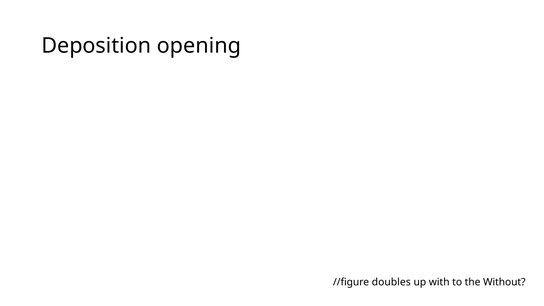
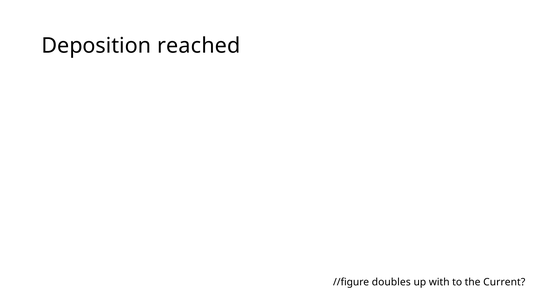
opening: opening -> reached (199, 46)
Without: Without -> Current (504, 282)
